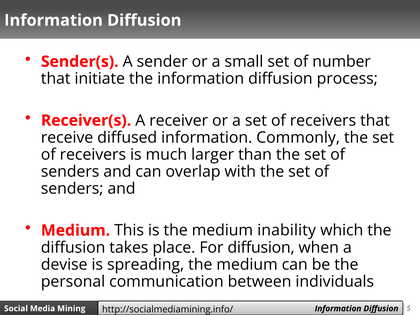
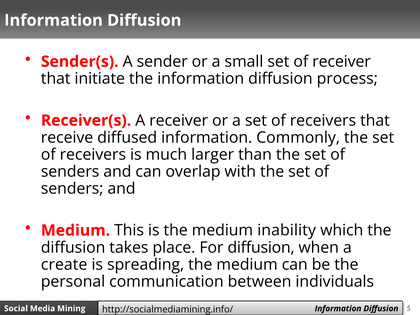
of number: number -> receiver (342, 62)
devise: devise -> create (64, 265)
